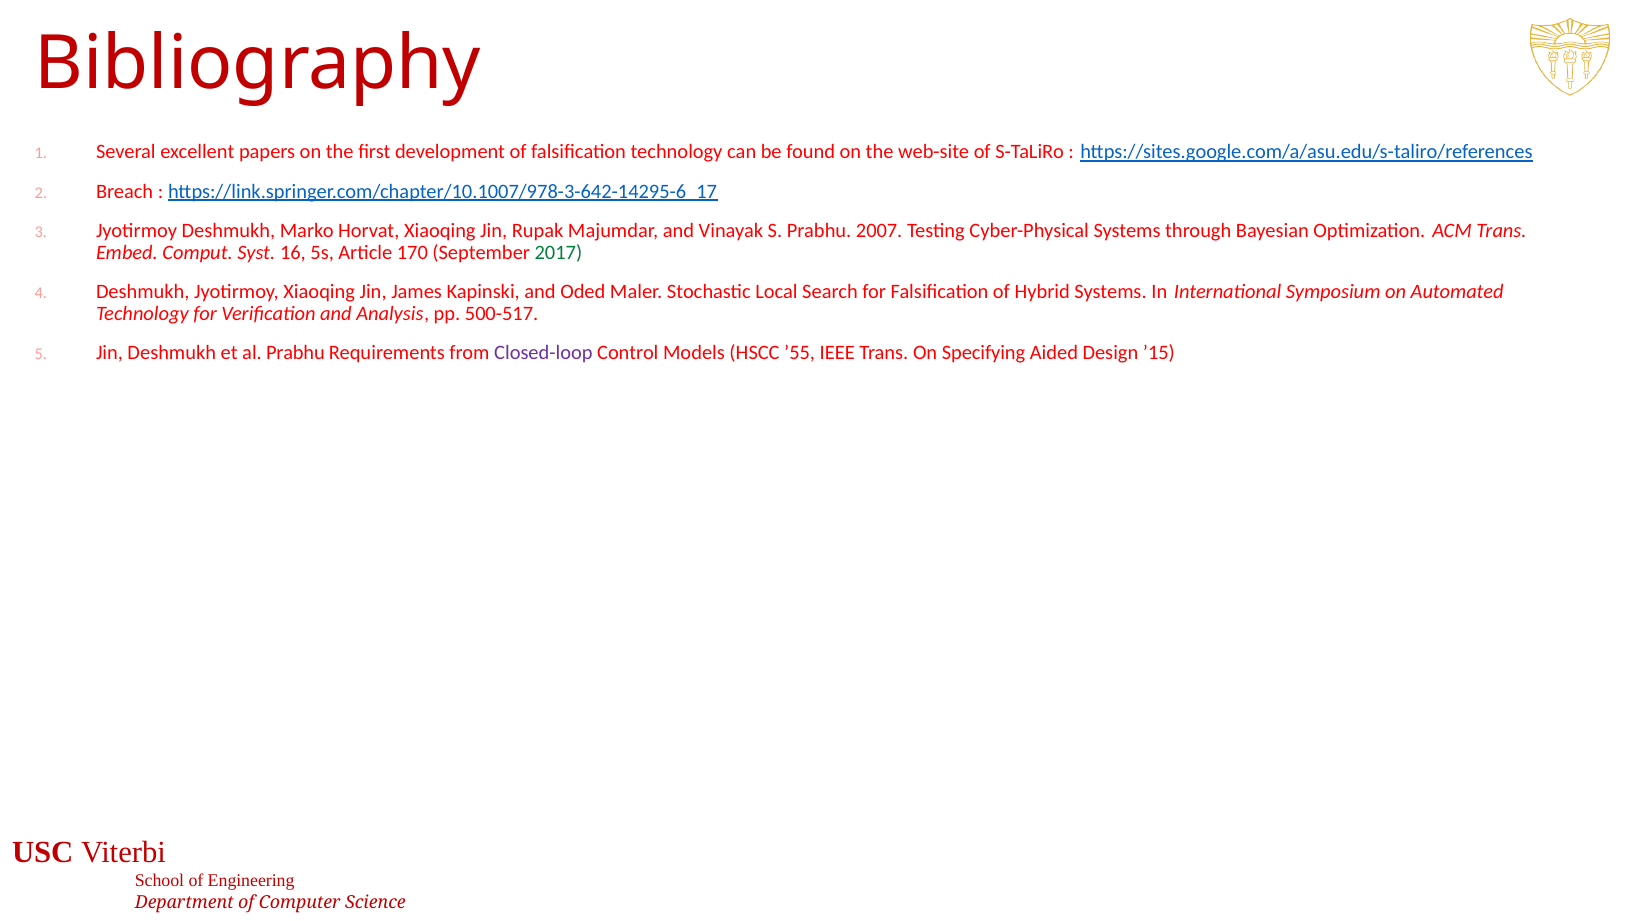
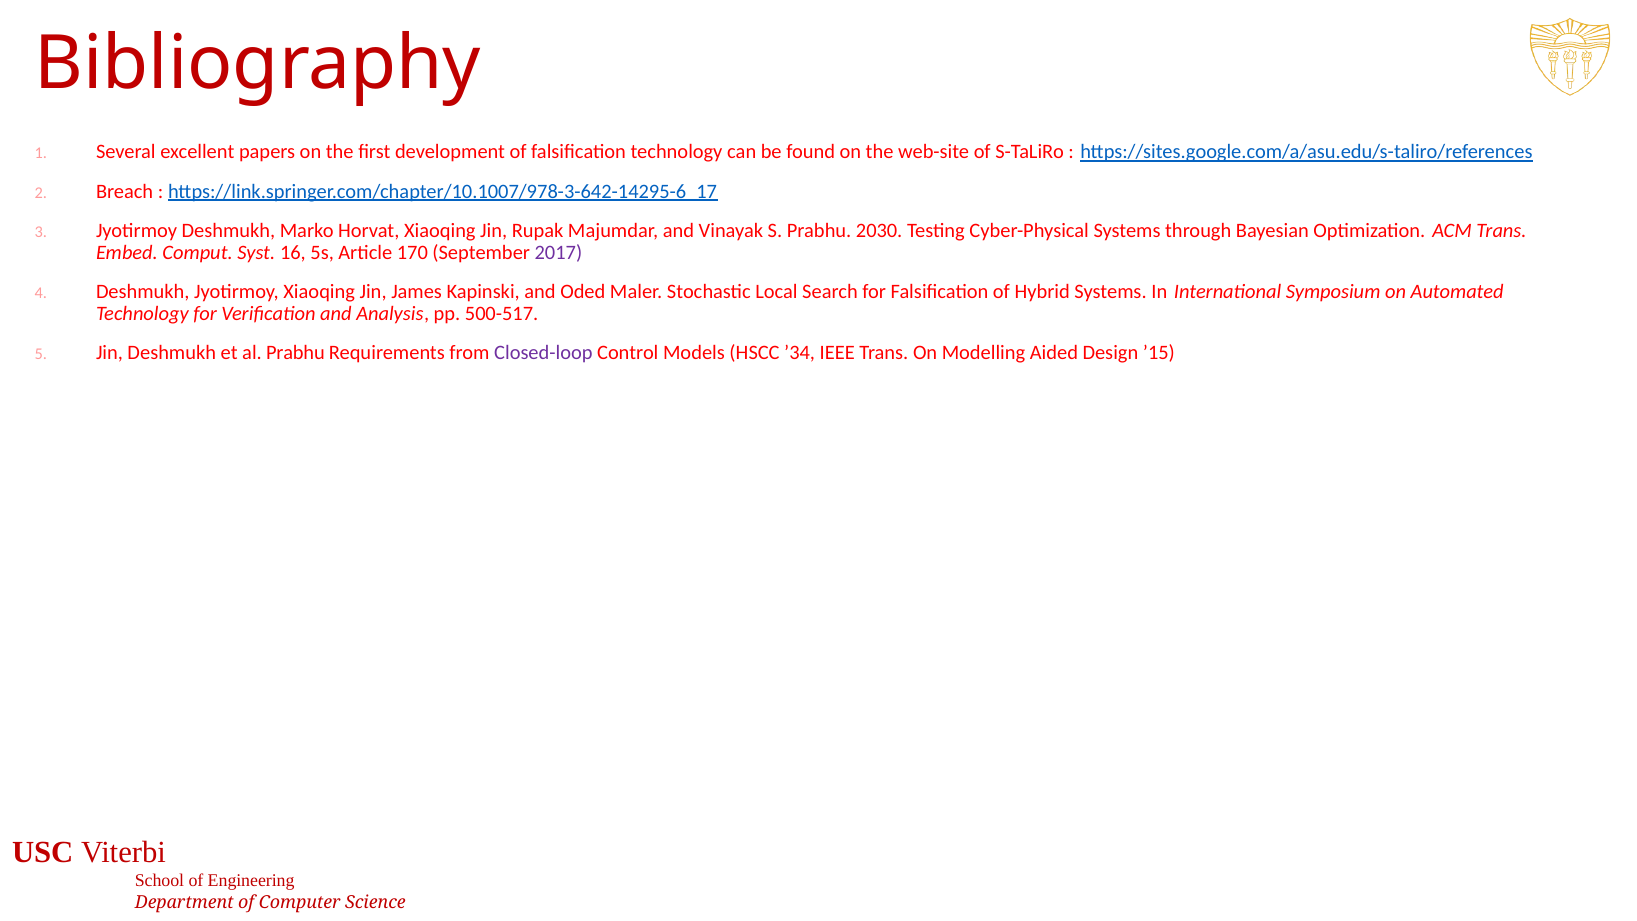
2007: 2007 -> 2030 (879, 231)
2017 colour: green -> purple (558, 253)
’55: ’55 -> ’34 (800, 353)
Specifying: Specifying -> Modelling (983, 353)
